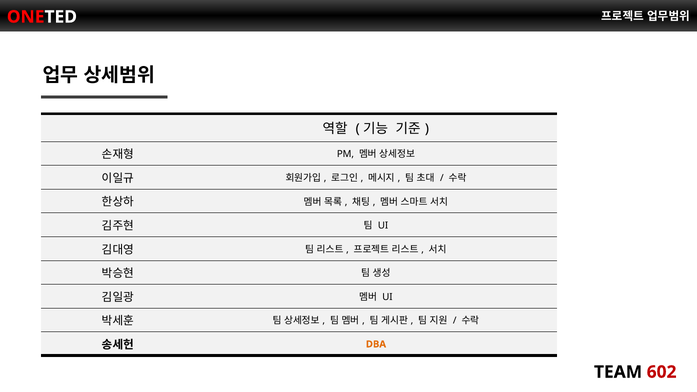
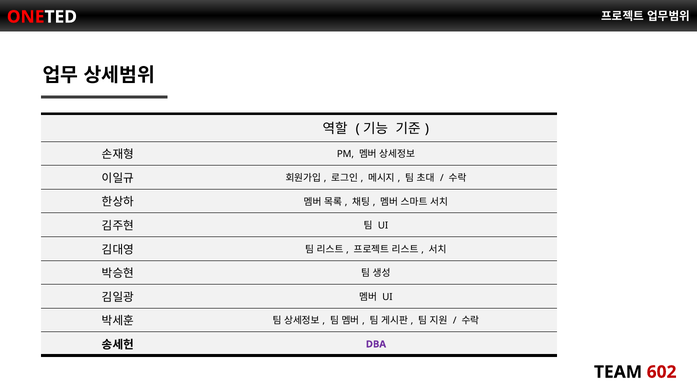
DBA colour: orange -> purple (376, 344)
